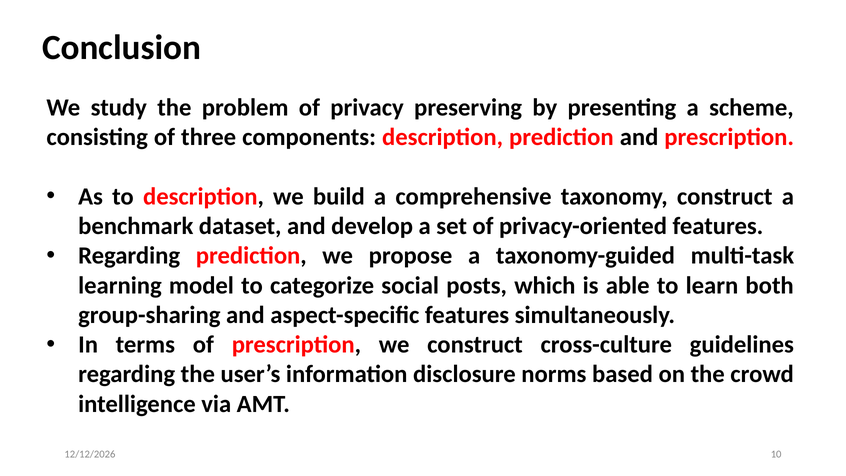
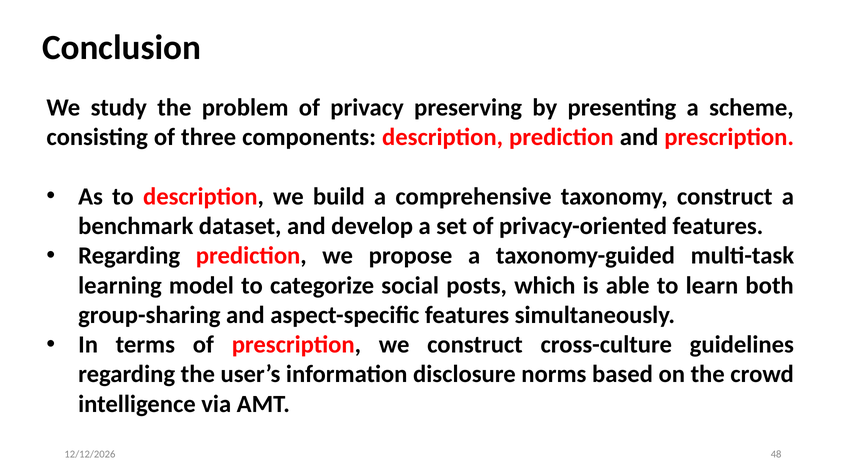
10: 10 -> 48 (776, 454)
